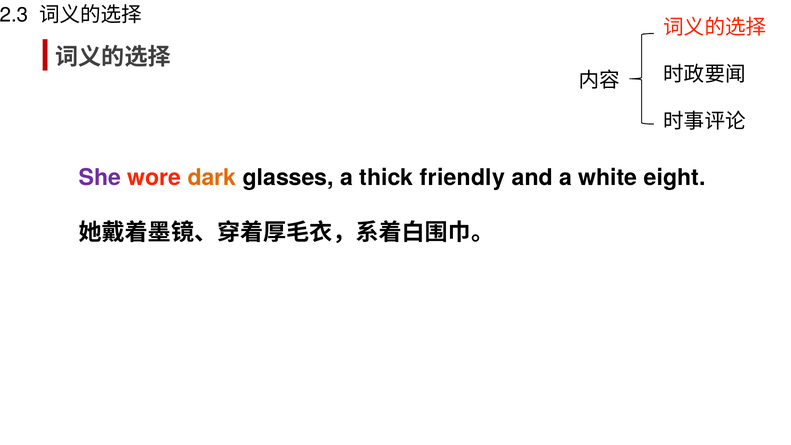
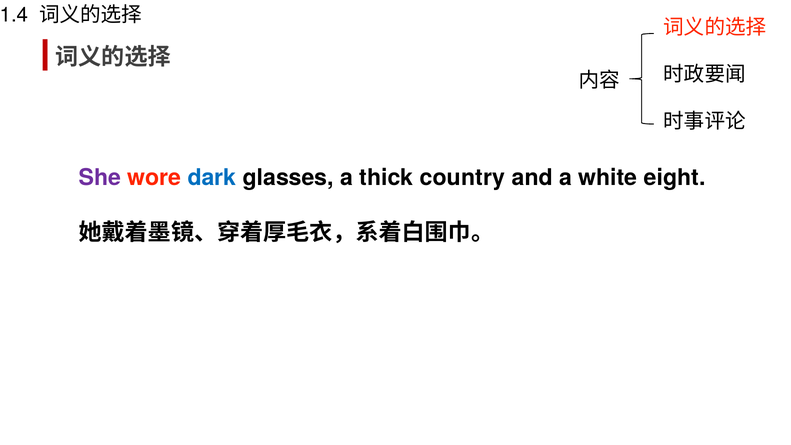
2.3: 2.3 -> 1.4 (14, 15)
dark colour: orange -> blue (212, 177)
friendly: friendly -> country (462, 177)
